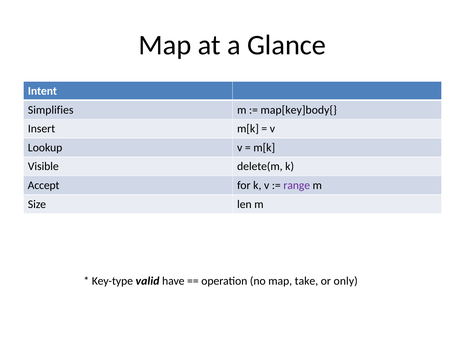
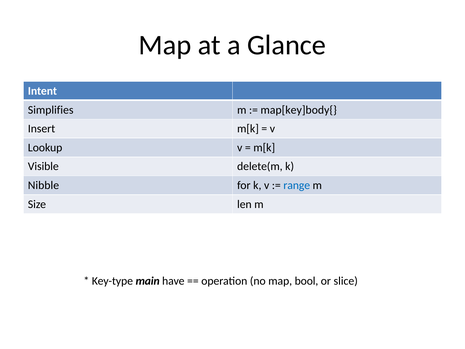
Accept: Accept -> Nibble (43, 185)
range colour: purple -> blue (297, 185)
valid: valid -> main (148, 281)
take: take -> bool (306, 281)
only: only -> slice (346, 281)
